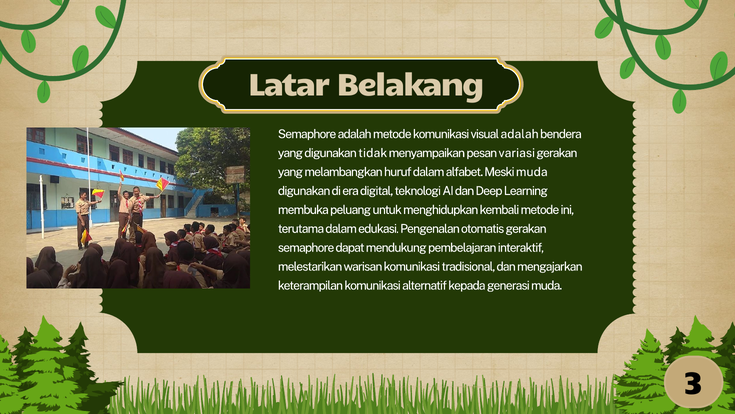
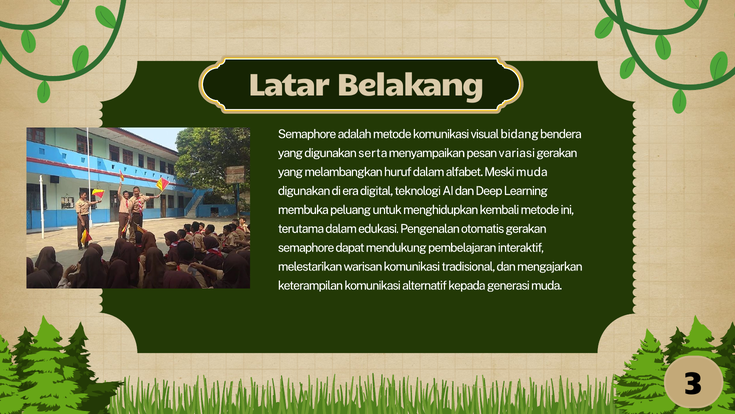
visual adalah: adalah -> bidang (520, 134)
tidak: tidak -> serta (373, 153)
